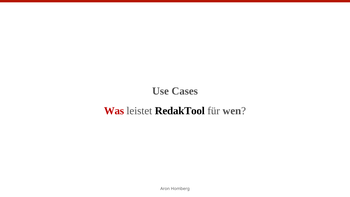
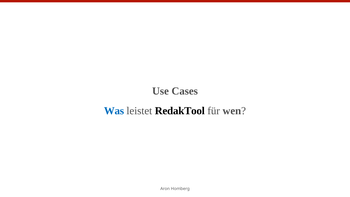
Was colour: red -> blue (114, 111)
